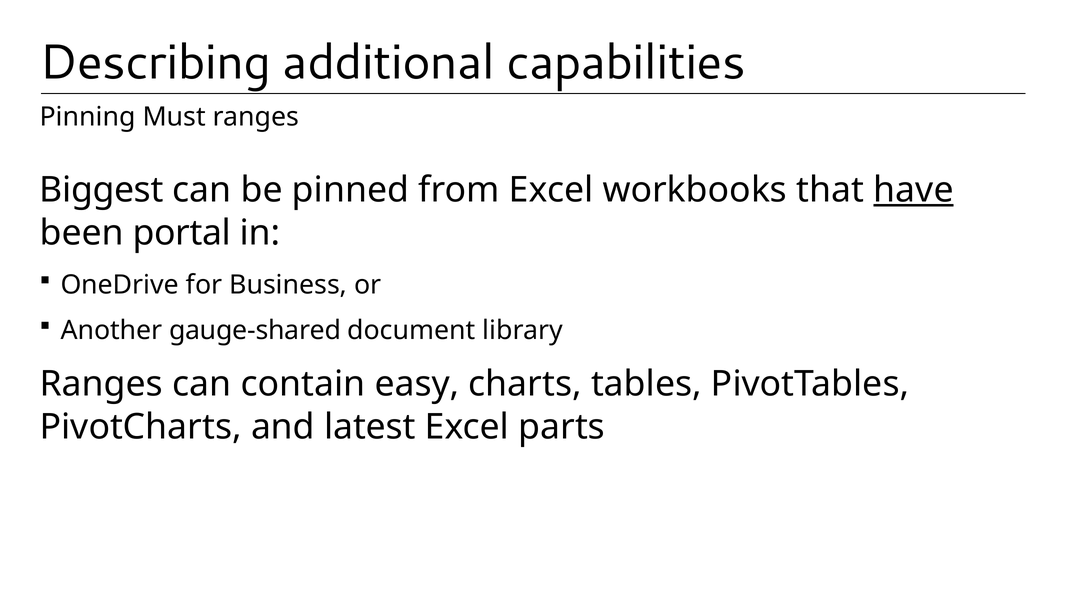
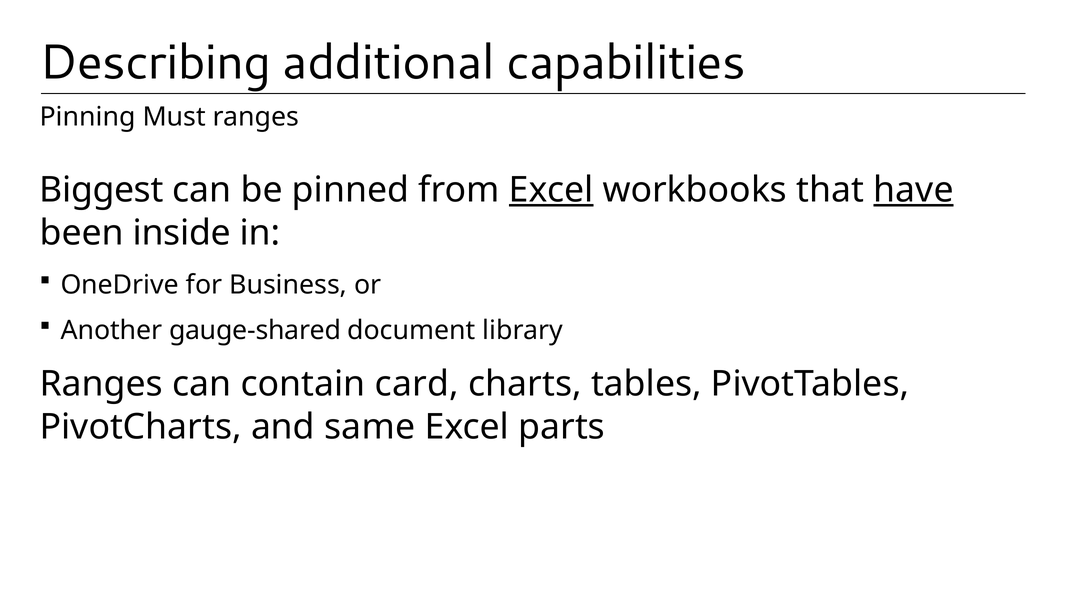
Excel underline: none -> present (551, 190)
portal: portal -> inside (182, 233)
easy: easy -> card (417, 384)
latest: latest -> same (370, 427)
